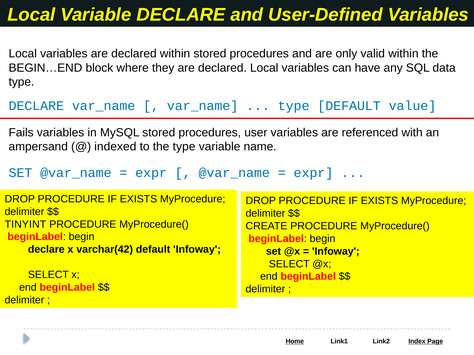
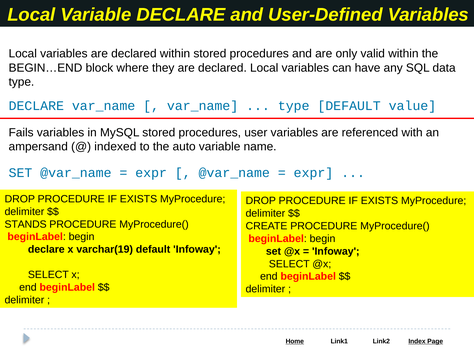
the type: type -> auto (184, 147)
TINYINT: TINYINT -> STANDS (26, 225)
varchar(42: varchar(42 -> varchar(19 (105, 250)
